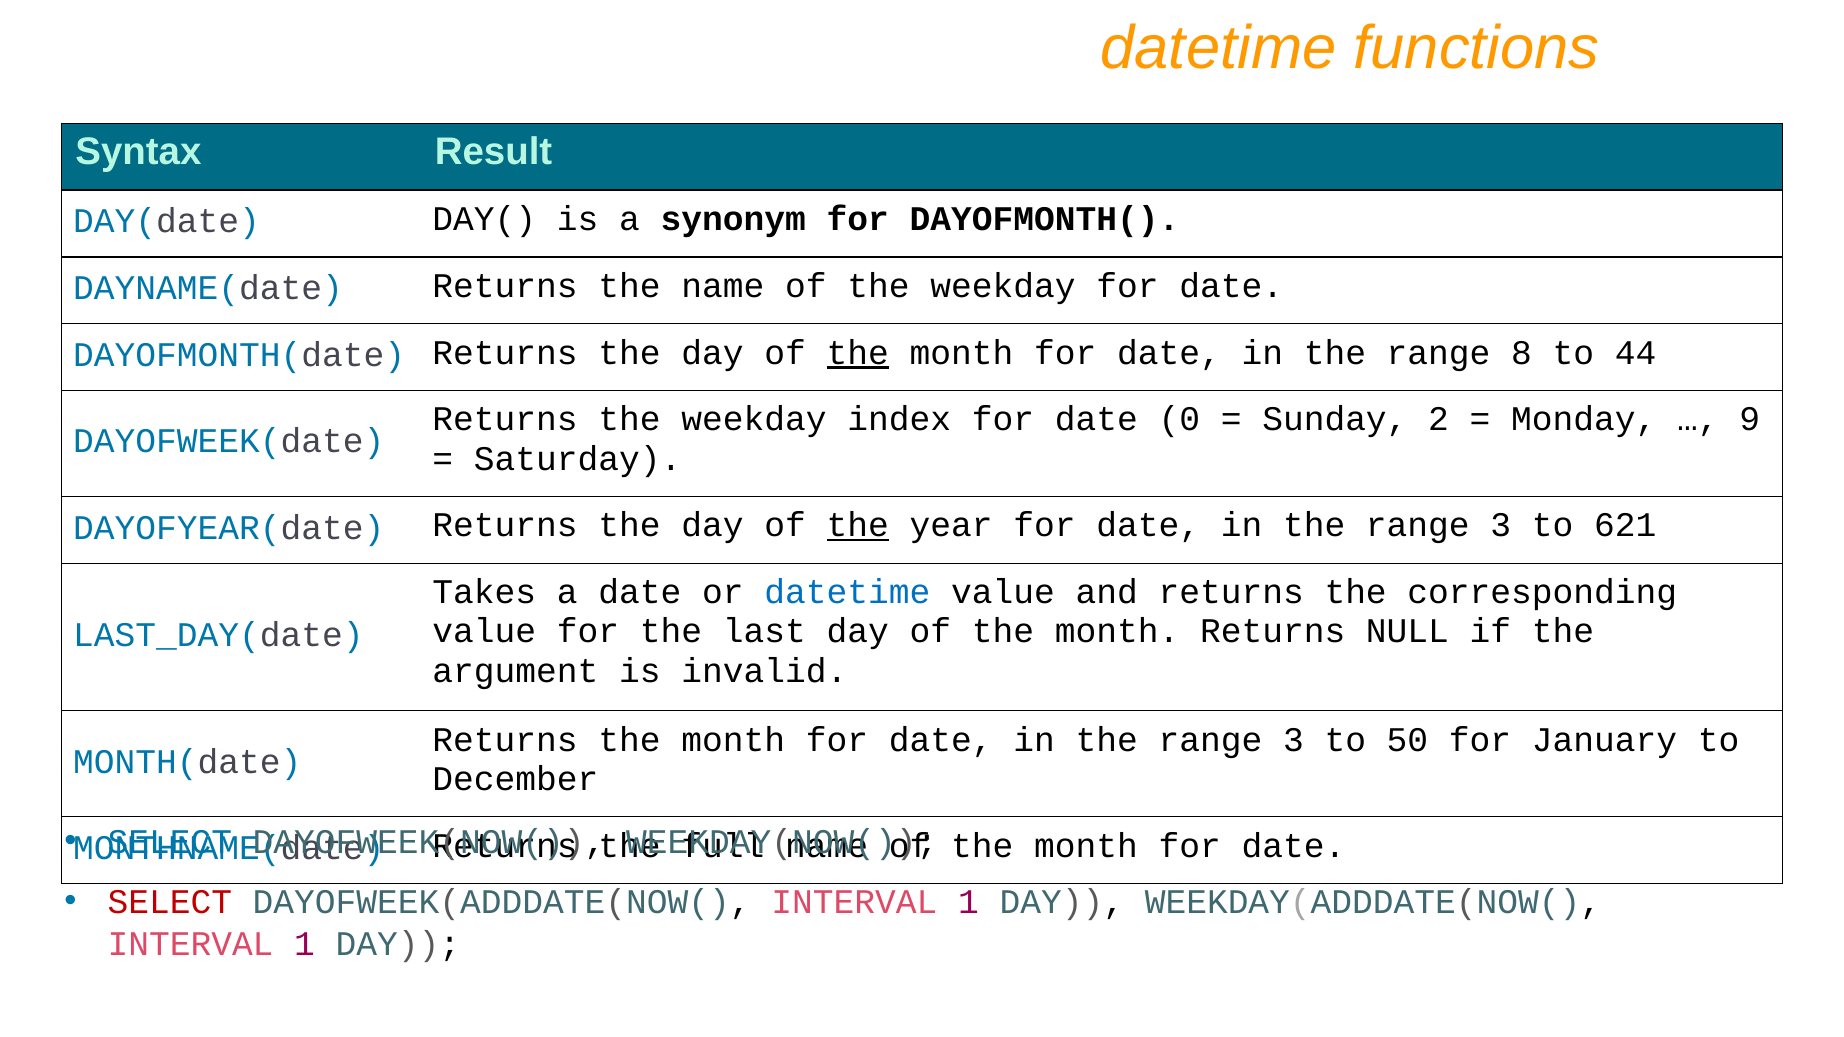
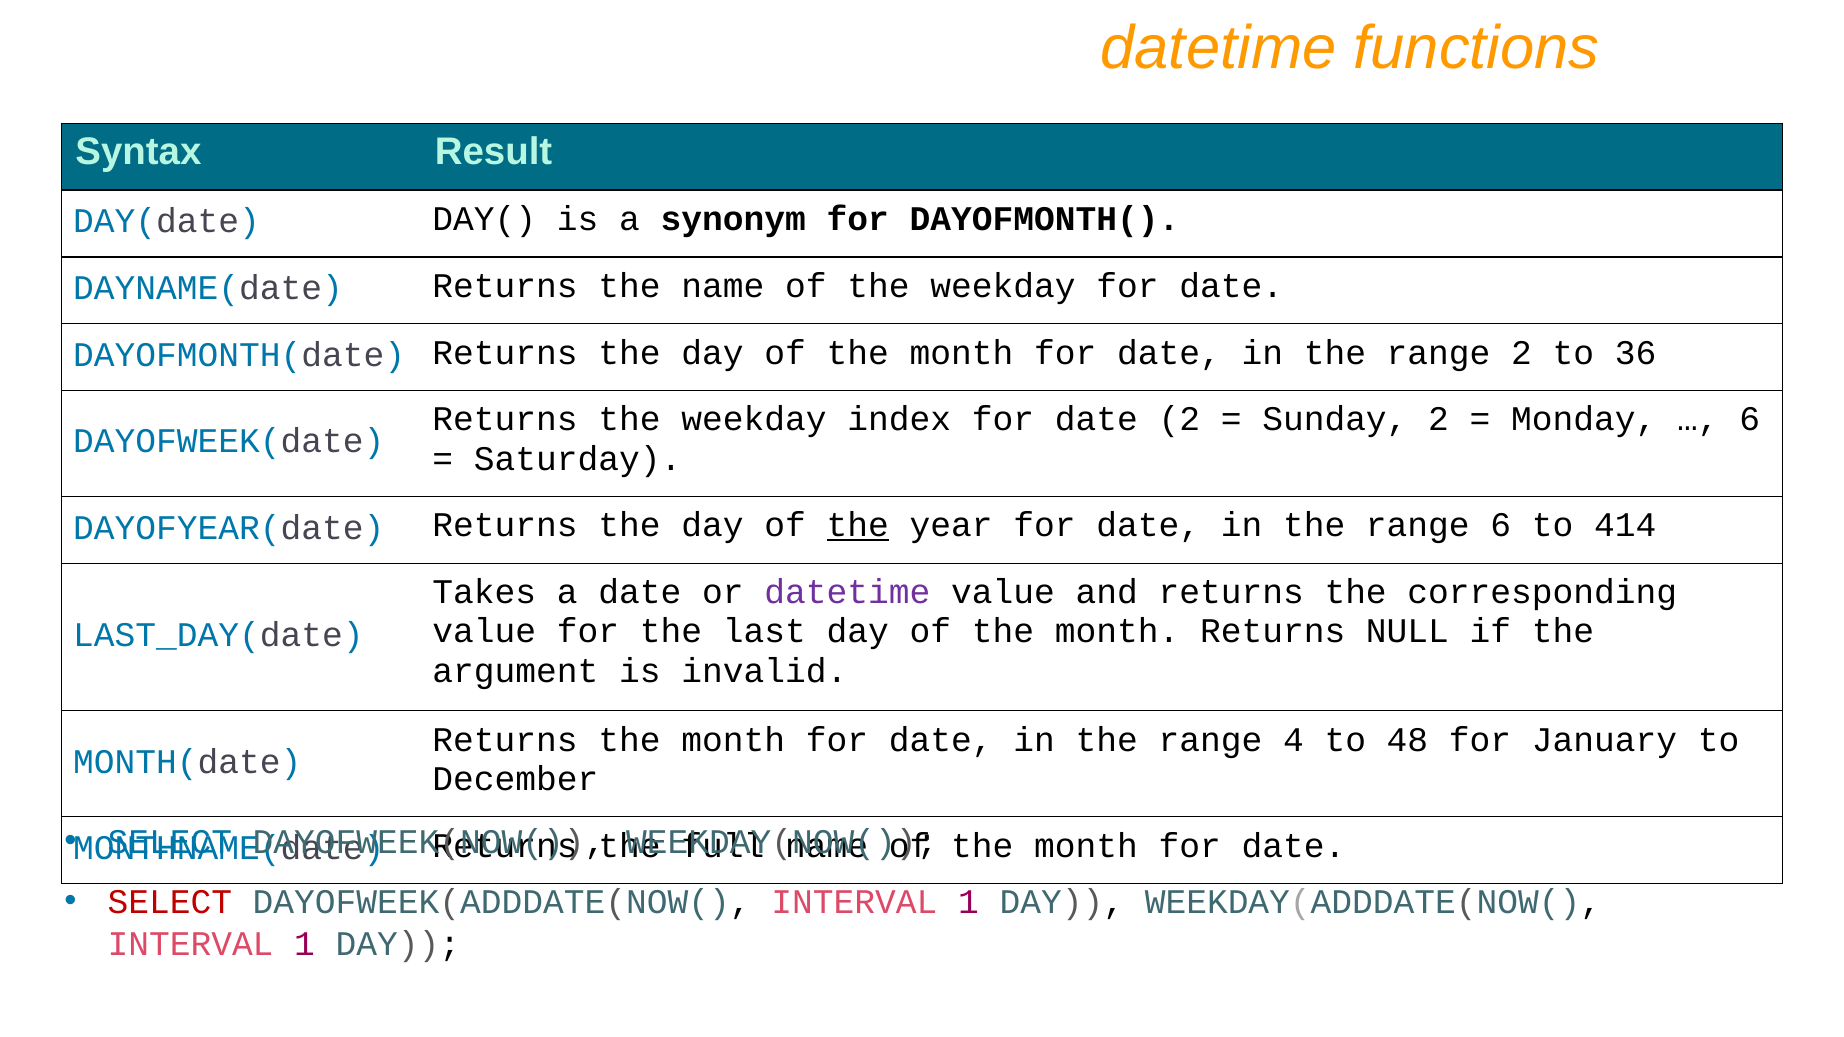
the underline: present -> none (858, 353)
range 8: 8 -> 2 (1522, 353)
44: 44 -> 36 (1636, 353)
date 0: 0 -> 2 (1179, 420)
9: 9 -> 6 (1750, 420)
3: 3 -> 6 (1501, 526)
621: 621 -> 414 (1625, 526)
datetime colour: blue -> purple (847, 592)
3: 3 -> 4 (1293, 740)
50: 50 -> 48 (1407, 740)
